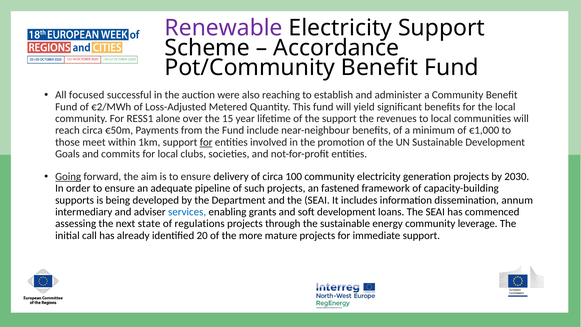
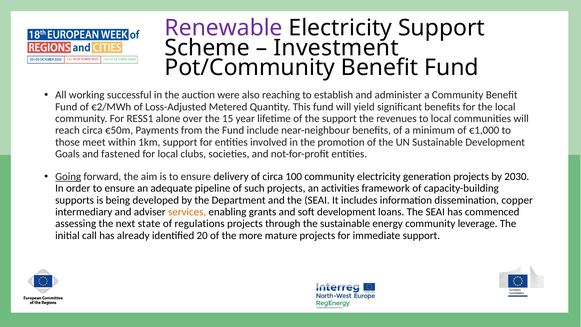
Accordance: Accordance -> Investment (336, 48)
focused: focused -> working (87, 95)
for underline: present -> none (206, 142)
commits: commits -> fastened (121, 154)
fastened: fastened -> activities (340, 188)
annum: annum -> copper (517, 200)
services colour: blue -> orange (187, 212)
